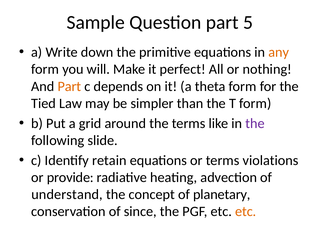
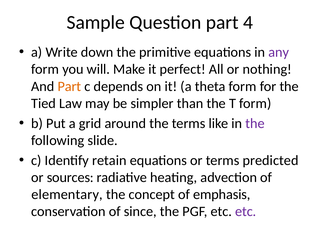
5: 5 -> 4 (248, 22)
any colour: orange -> purple (279, 52)
violations: violations -> predicted (271, 160)
provide: provide -> sources (70, 177)
understand: understand -> elementary (67, 194)
planetary: planetary -> emphasis (222, 194)
etc colour: orange -> purple (246, 212)
